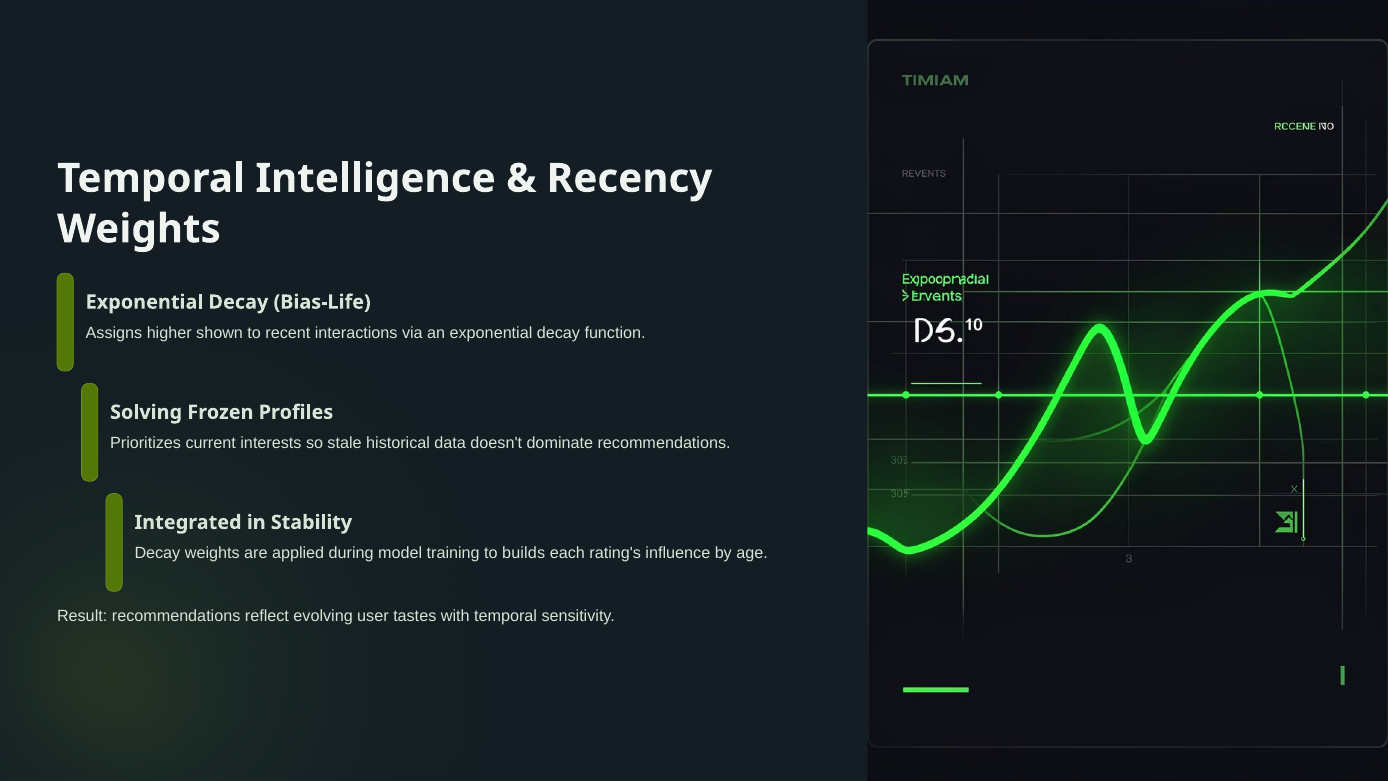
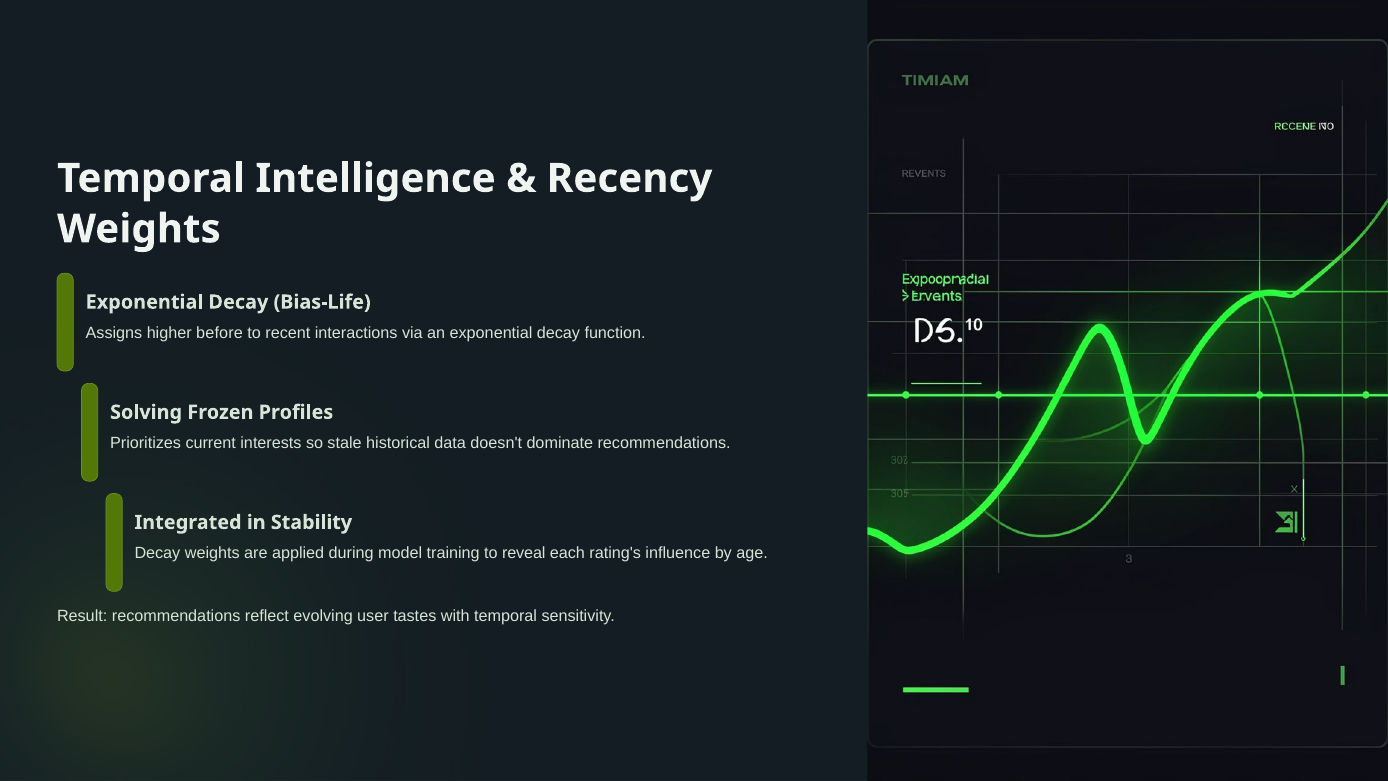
shown: shown -> before (220, 333)
builds: builds -> reveal (524, 553)
